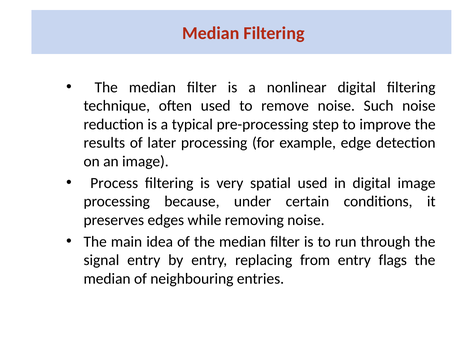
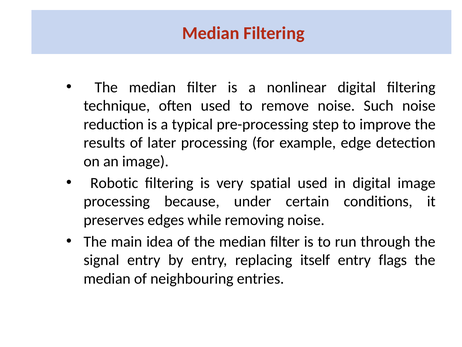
Process: Process -> Robotic (114, 183)
from: from -> itself (315, 260)
